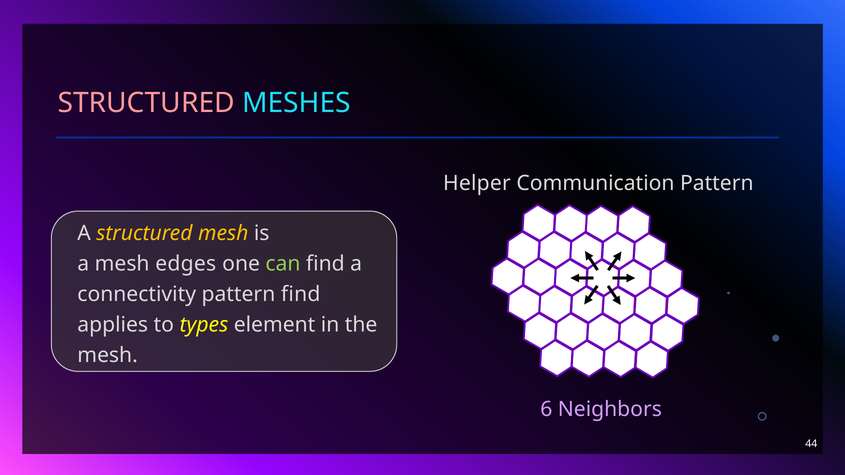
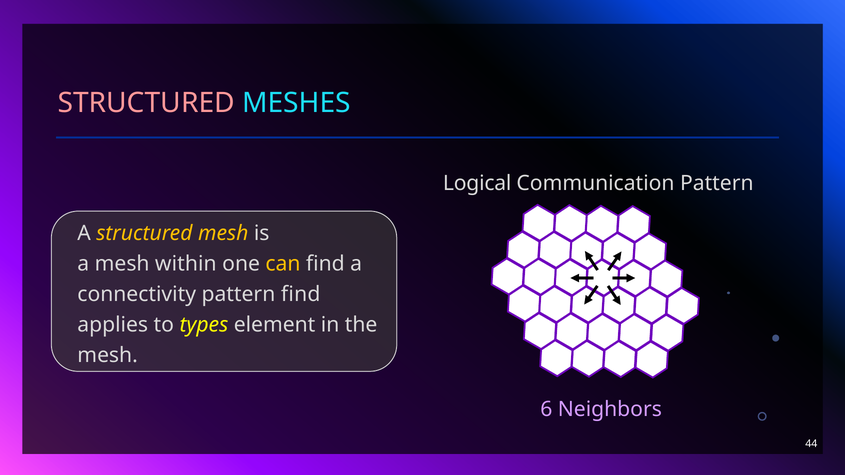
Helper: Helper -> Logical (477, 183)
edges: edges -> within (186, 264)
can colour: light green -> yellow (283, 264)
